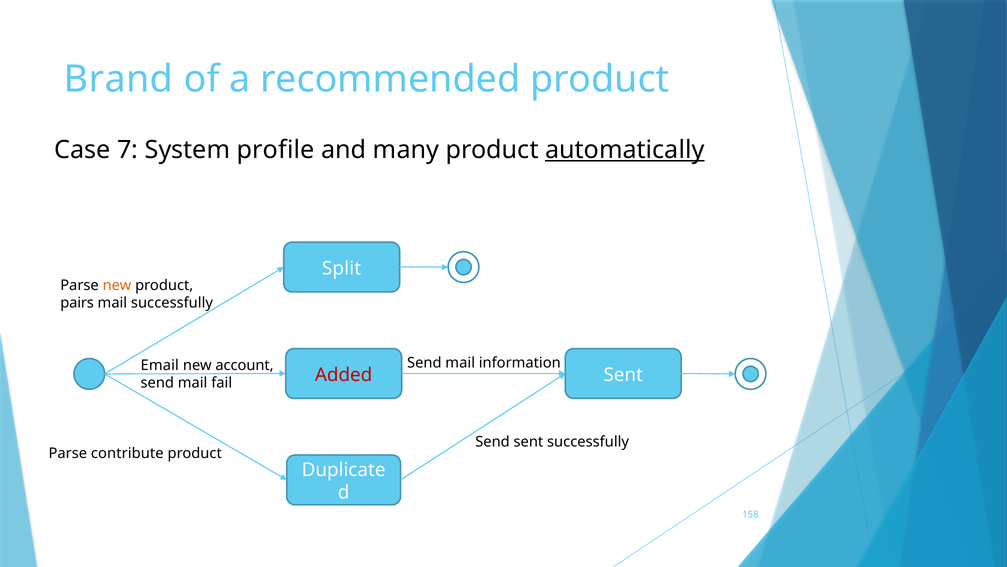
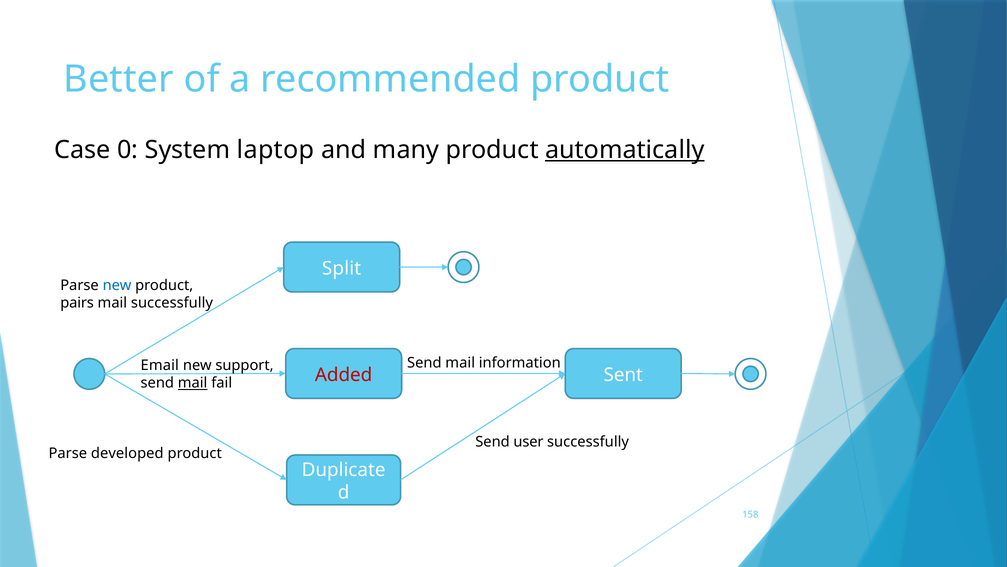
Brand: Brand -> Better (119, 79)
7: 7 -> 0 (128, 150)
profile: profile -> laptop (276, 150)
new colour: orange -> blue (117, 285)
account: account -> support (245, 365)
mail underline: none -> present (193, 383)
Send sent: sent -> user (528, 442)
contribute: contribute -> developed (127, 453)
